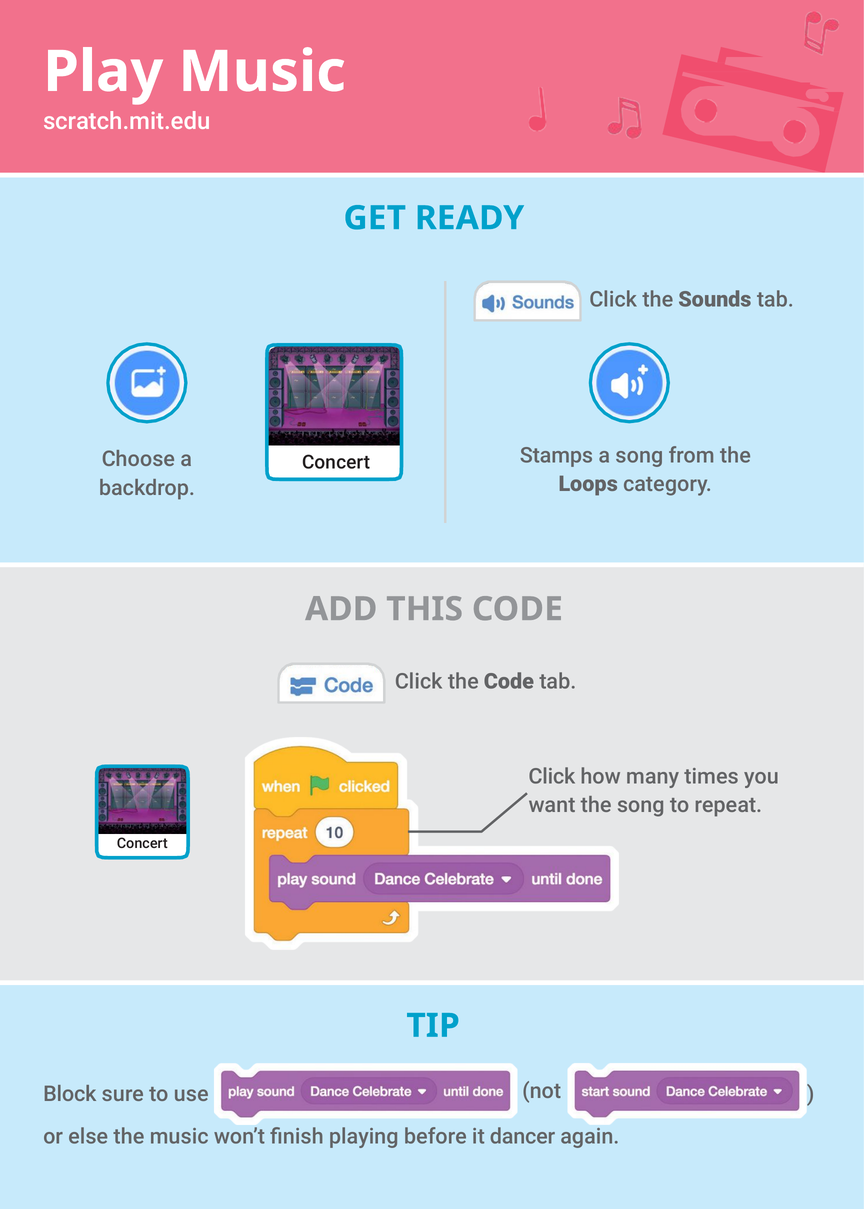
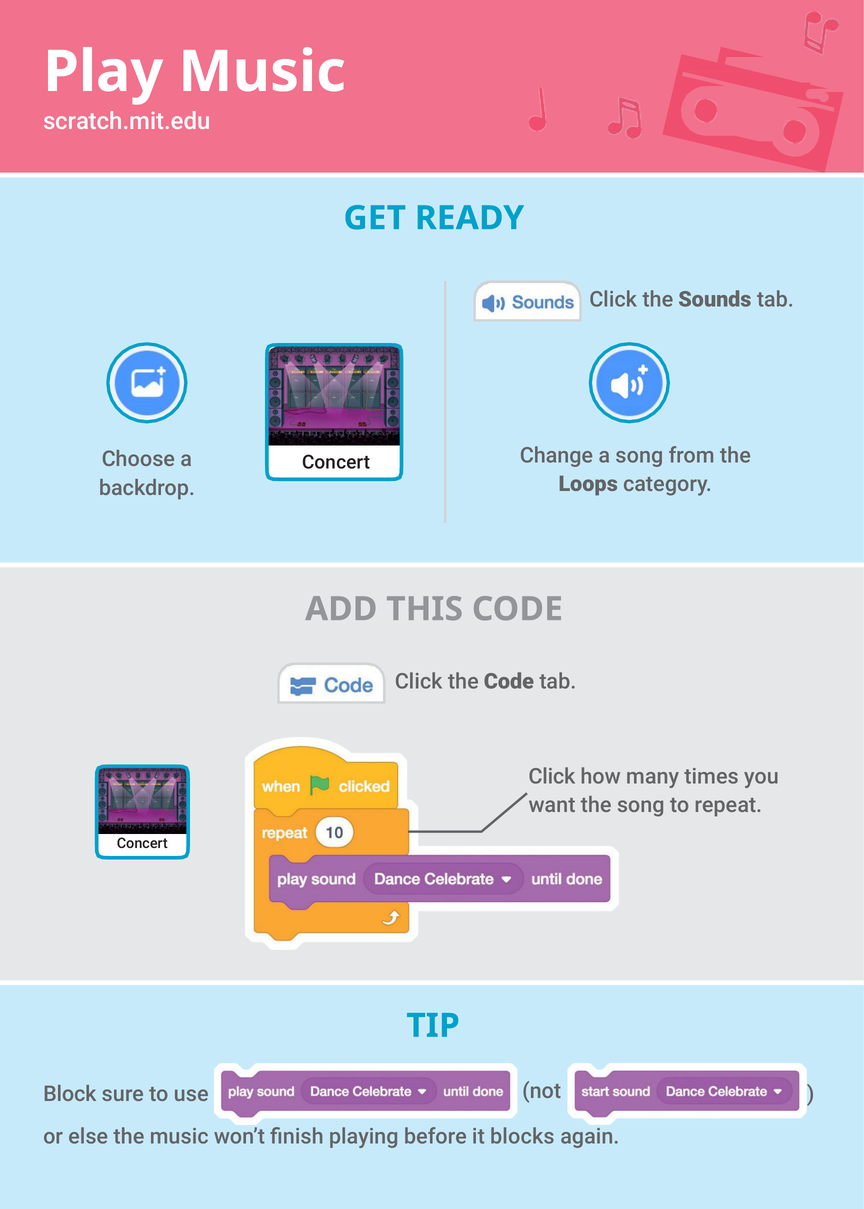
Stamps: Stamps -> Change (556, 456)
dancer: dancer -> blocks (522, 1137)
